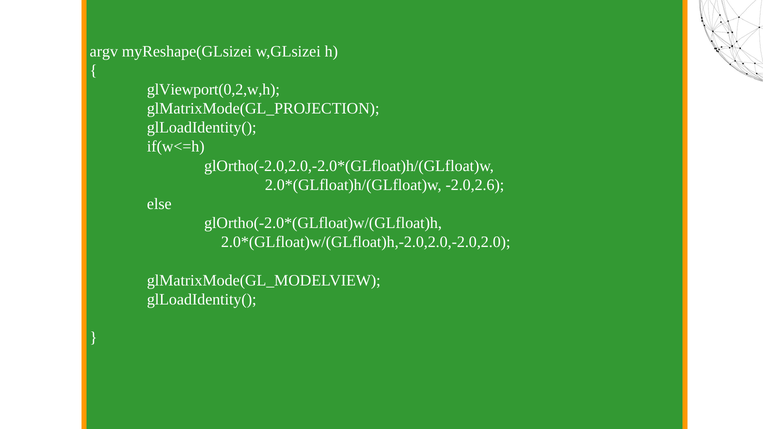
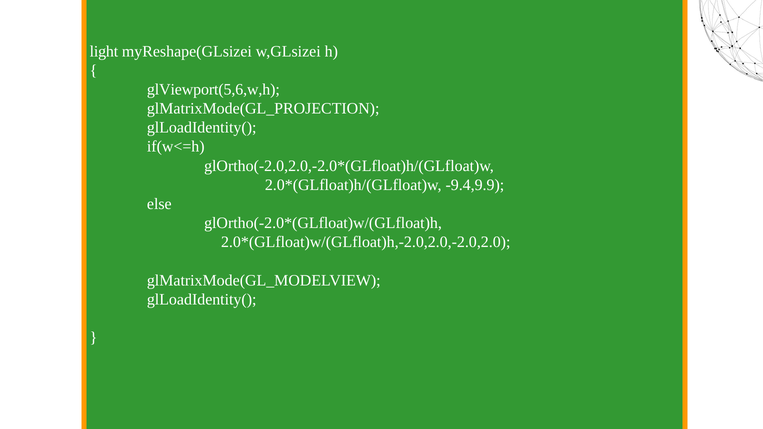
argv: argv -> light (104, 51)
glViewport(0,2,w,h: glViewport(0,2,w,h -> glViewport(5,6,w,h (213, 90)
-2.0,2.6: -2.0,2.6 -> -9.4,9.9 (475, 185)
